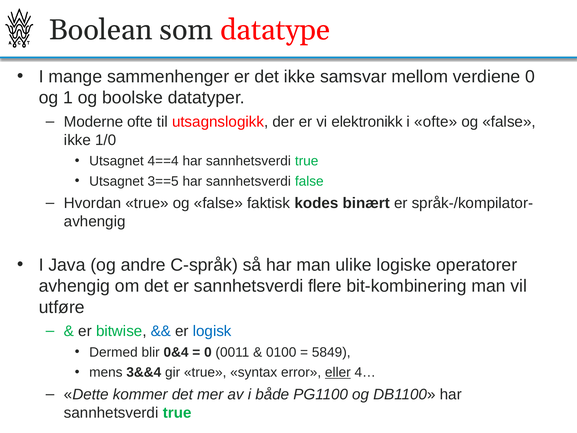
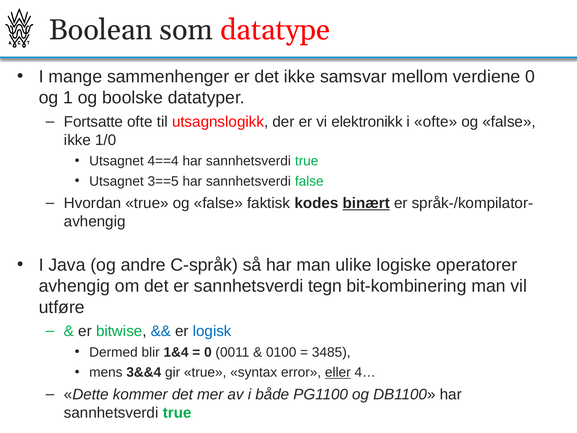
Moderne: Moderne -> Fortsatte (94, 122)
binært underline: none -> present (366, 203)
flere: flere -> tegn (325, 286)
0&4: 0&4 -> 1&4 (176, 352)
5849: 5849 -> 3485 (331, 352)
